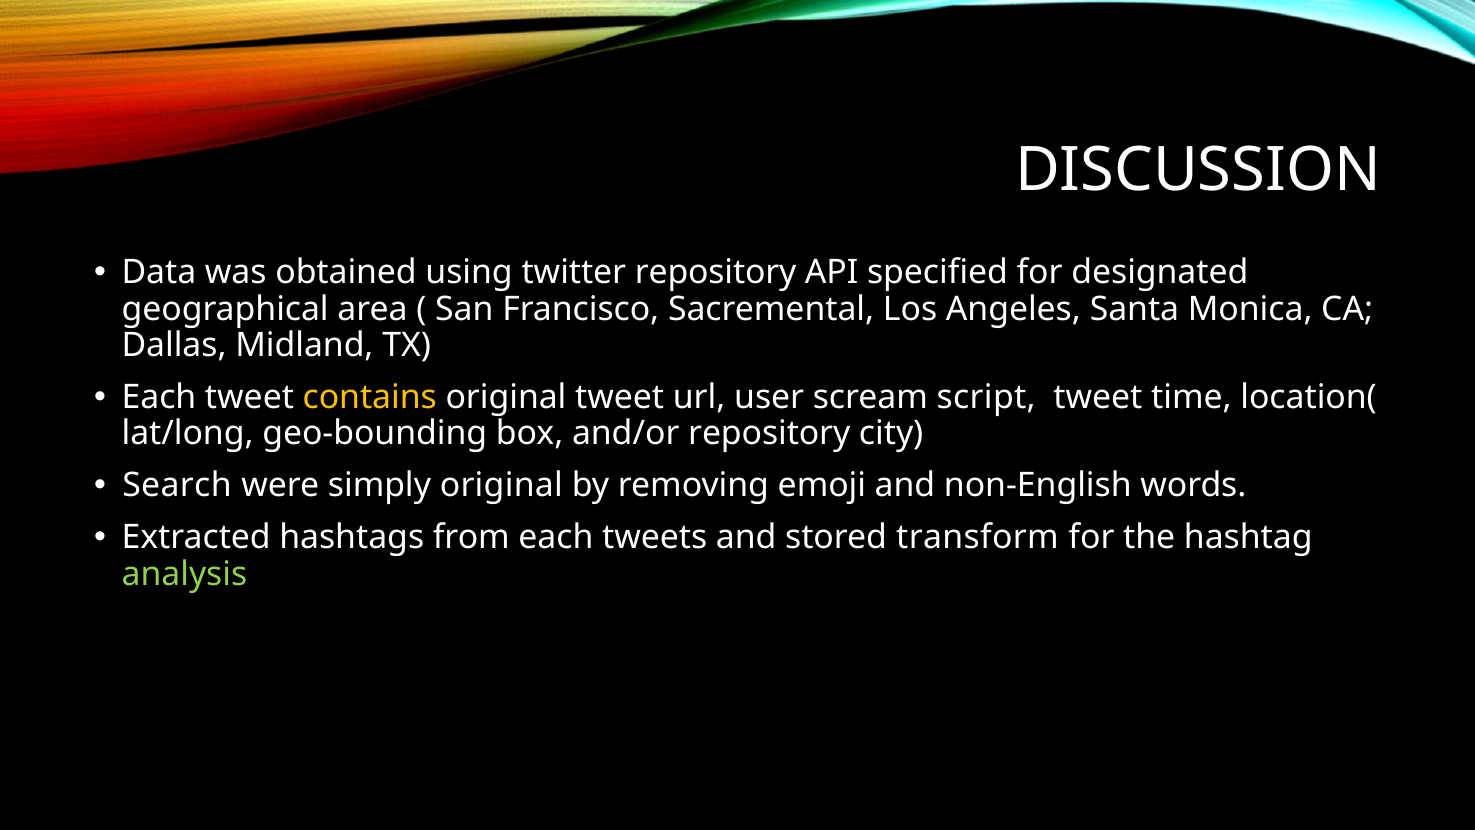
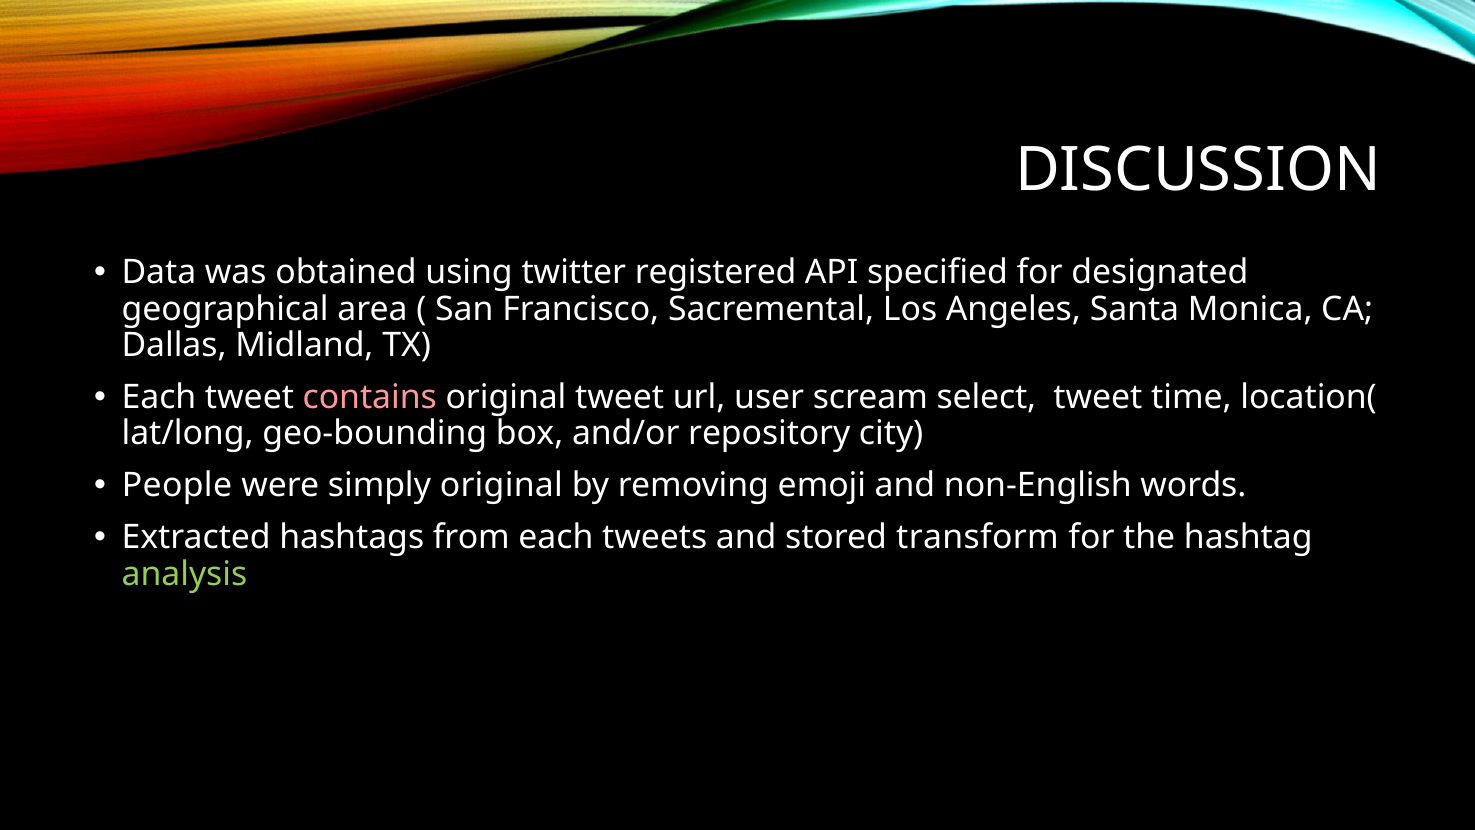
twitter repository: repository -> registered (716, 272)
contains colour: yellow -> pink (370, 397)
script: script -> select (986, 397)
Search: Search -> People (177, 485)
